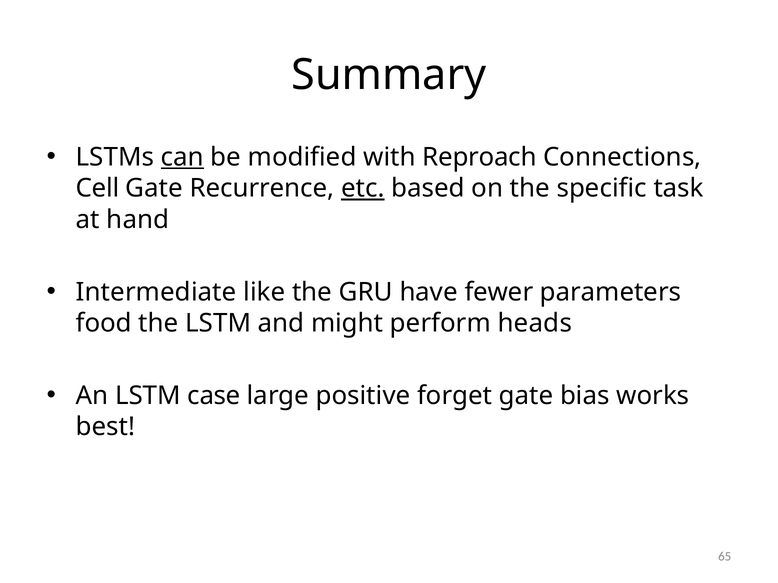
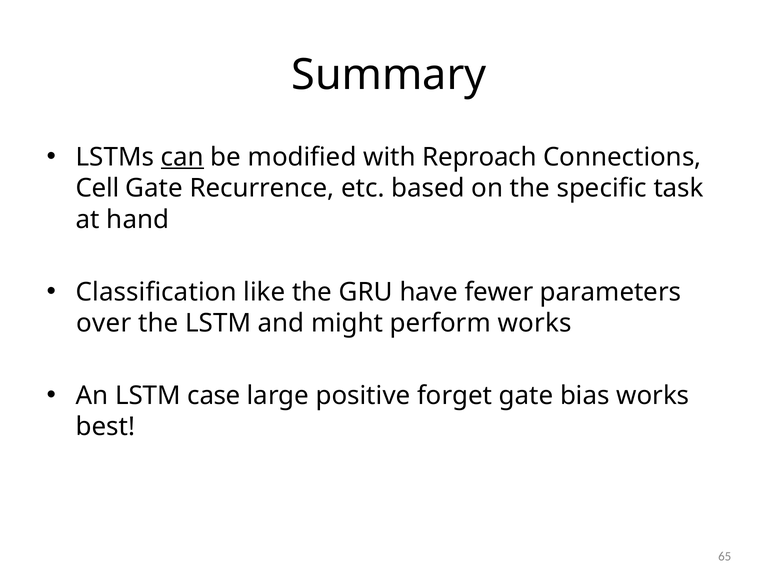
etc underline: present -> none (363, 189)
Intermediate: Intermediate -> Classification (156, 292)
food: food -> over (104, 323)
perform heads: heads -> works (535, 323)
